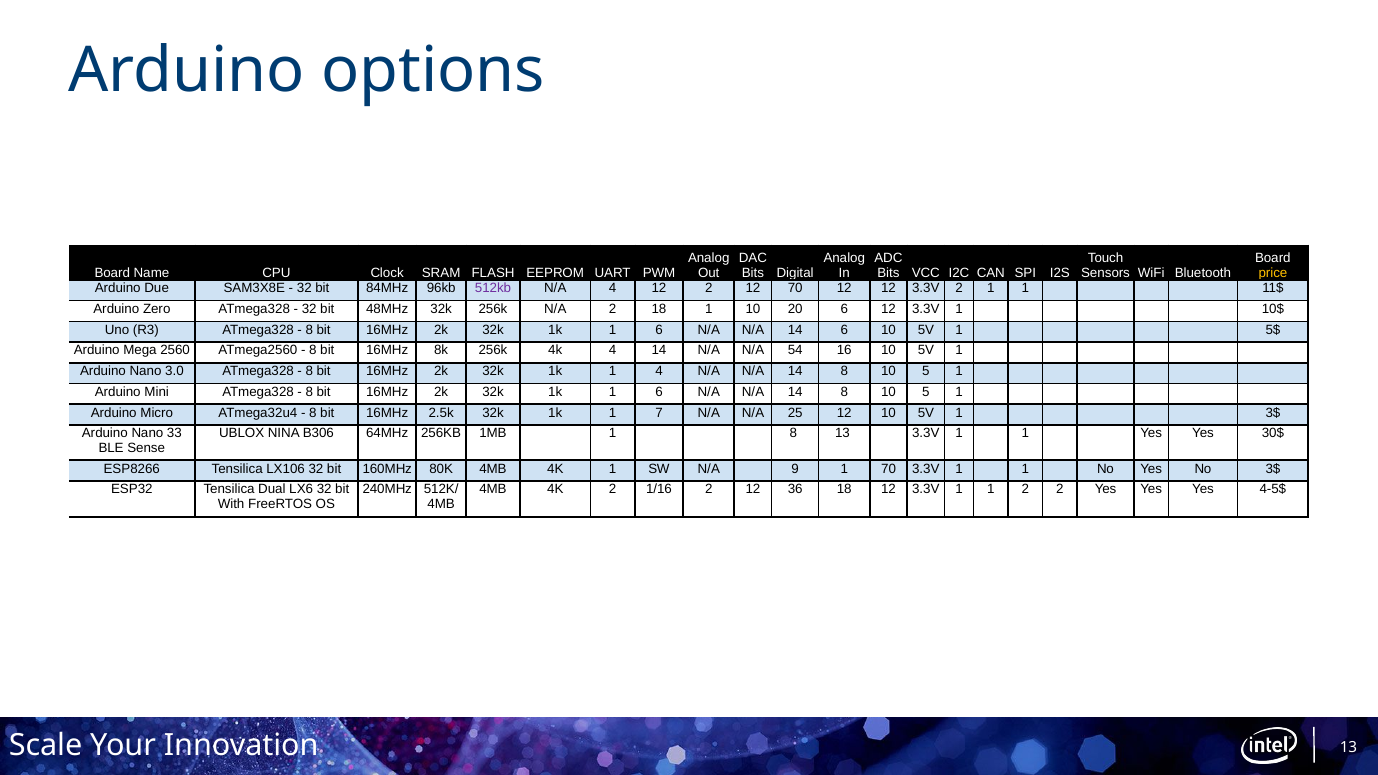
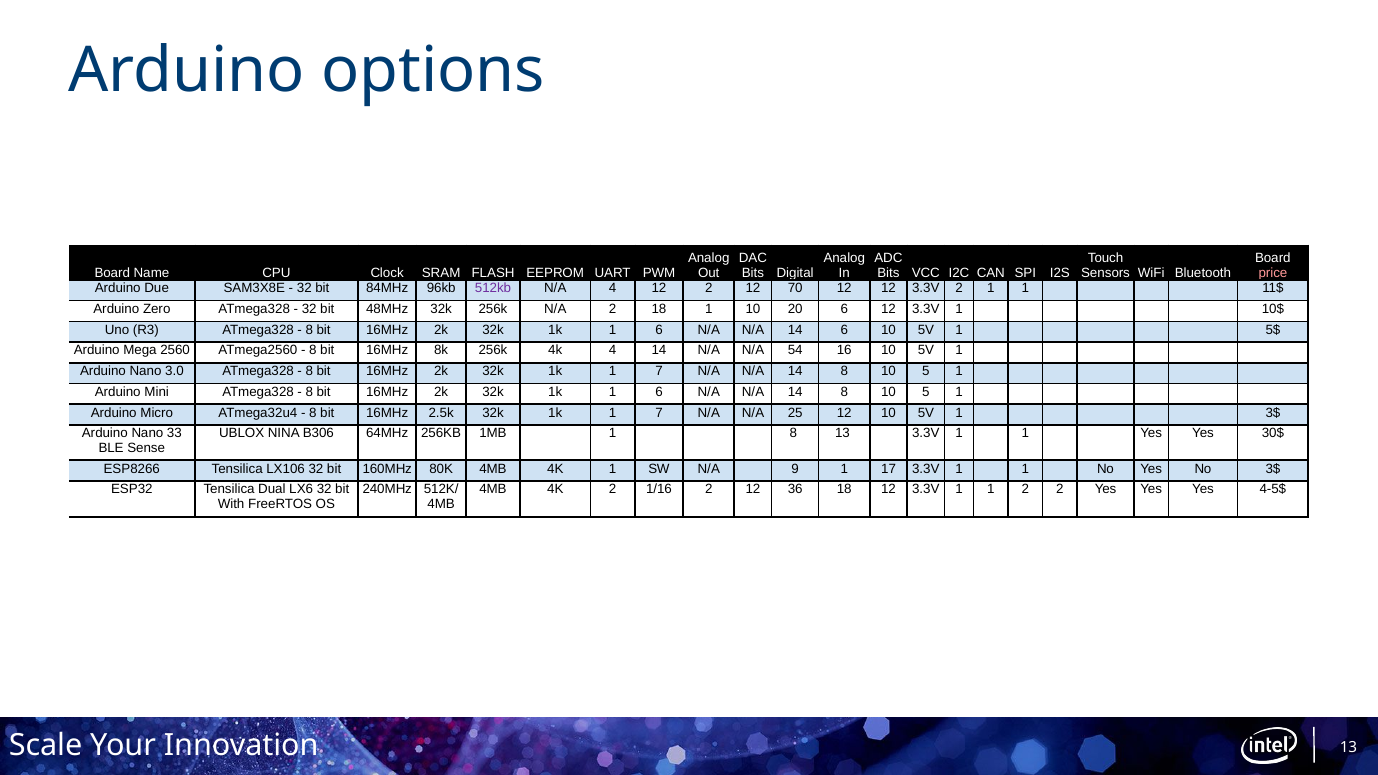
price colour: yellow -> pink (1273, 273)
4: 4 -> 7 (659, 371)
1 70: 70 -> 17 (889, 469)
